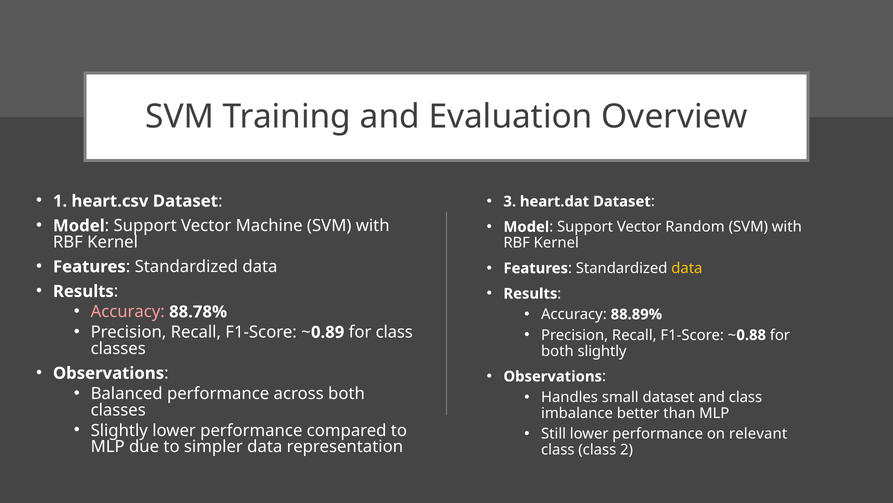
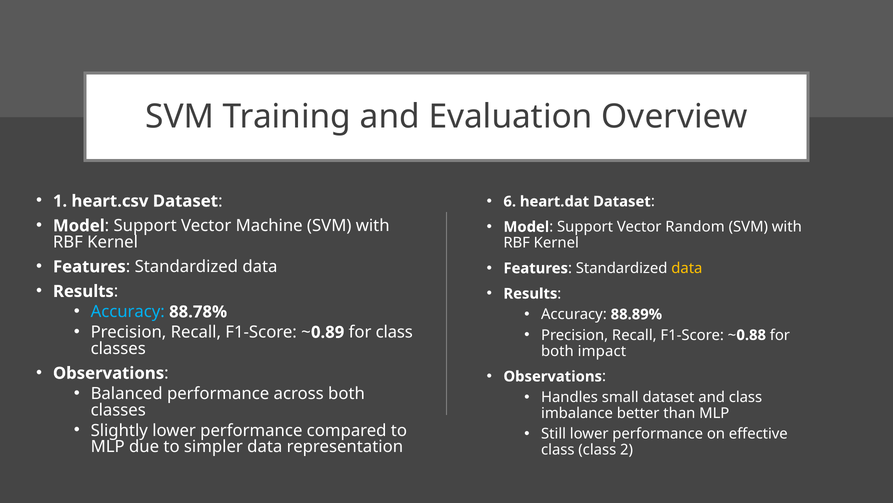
3: 3 -> 6 (510, 201)
Accuracy colour: pink -> light blue (128, 311)
both slightly: slightly -> impact (602, 351)
relevant: relevant -> effective (758, 433)
